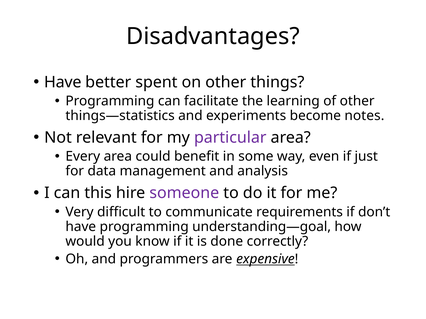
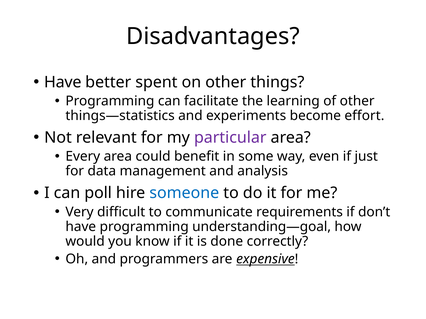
notes: notes -> effort (364, 116)
this: this -> poll (98, 193)
someone colour: purple -> blue (184, 193)
